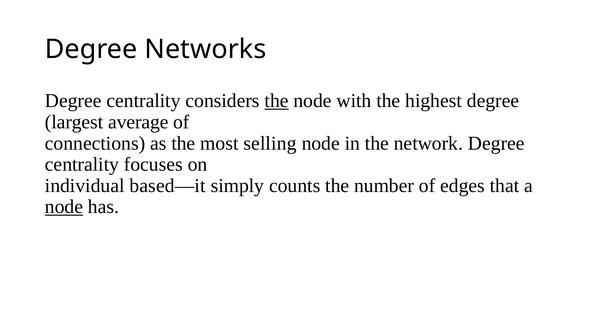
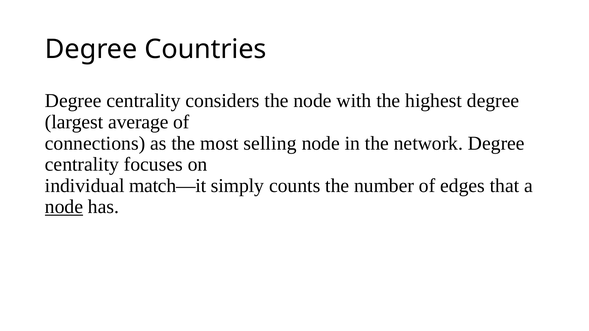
Networks: Networks -> Countries (205, 49)
the underline: present -> none (277, 101)
based—it: based—it -> match—it (168, 186)
